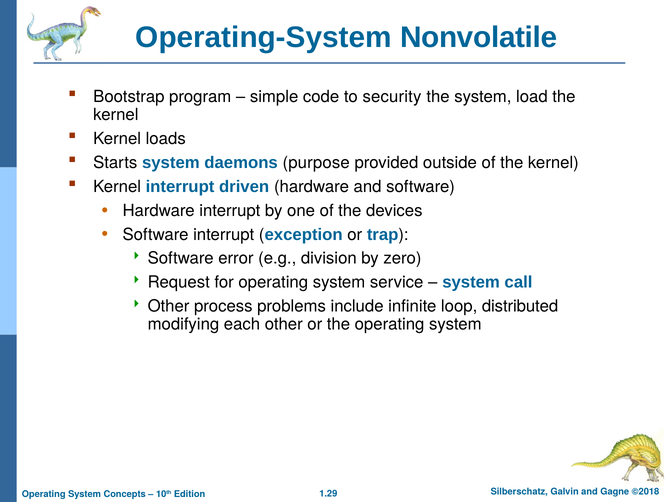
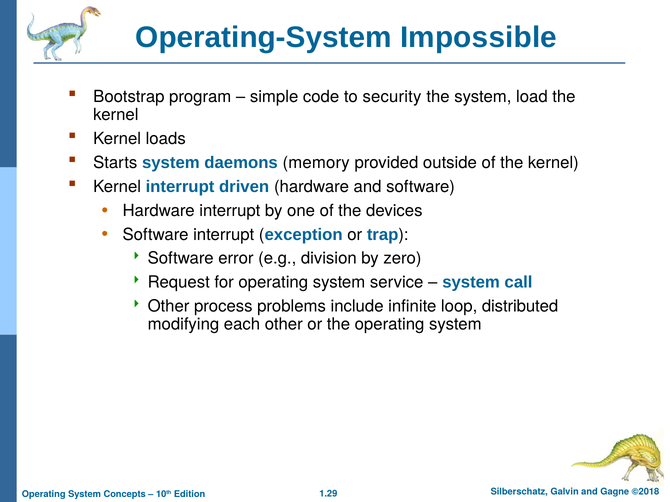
Nonvolatile: Nonvolatile -> Impossible (479, 37)
purpose: purpose -> memory (316, 163)
